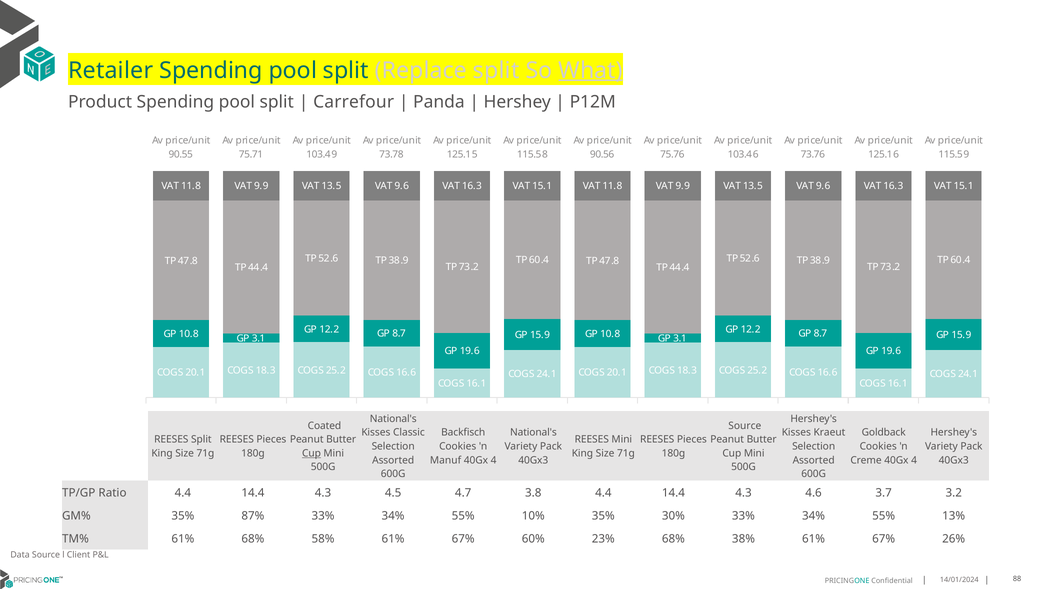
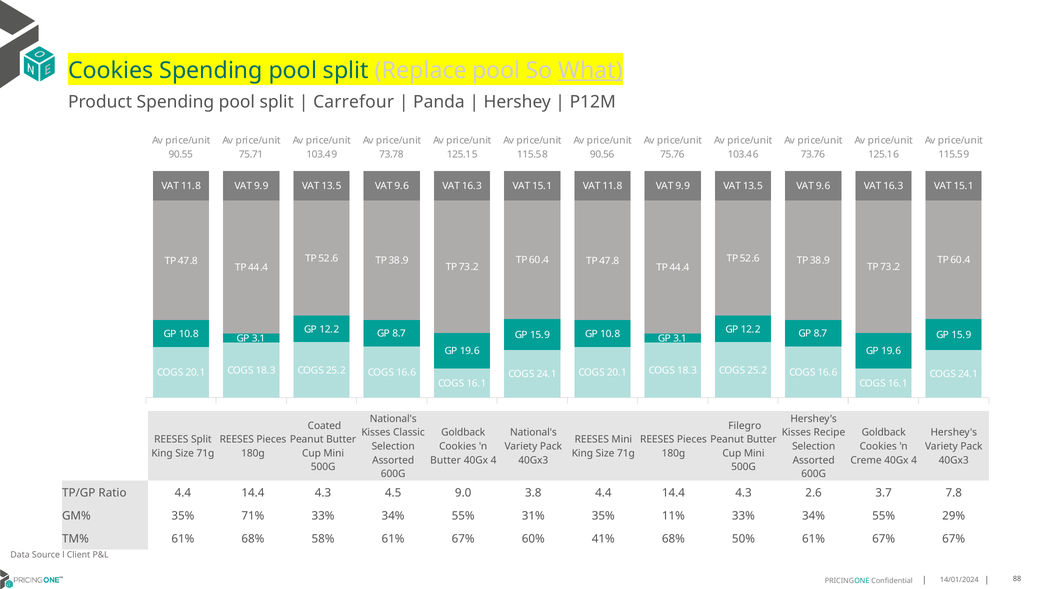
Retailer: Retailer -> Cookies (111, 70)
Replace split: split -> pool (496, 70)
Source: Source -> Filegro (745, 426)
Backfisch: Backfisch -> Goldback (463, 433)
Kraeut: Kraeut -> Recipe (829, 433)
Cup underline: present -> none (311, 453)
Manuf: Manuf -> Butter (446, 460)
4.7: 4.7 -> 9.0 (463, 493)
4.6: 4.6 -> 2.6 (814, 493)
3.2: 3.2 -> 7.8 (954, 493)
87%: 87% -> 71% (253, 516)
10%: 10% -> 31% (533, 516)
30%: 30% -> 11% (673, 516)
13%: 13% -> 29% (954, 516)
23%: 23% -> 41% (603, 539)
38%: 38% -> 50% (743, 539)
67% 26%: 26% -> 67% (954, 539)
